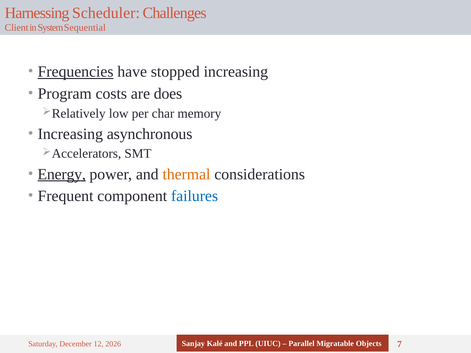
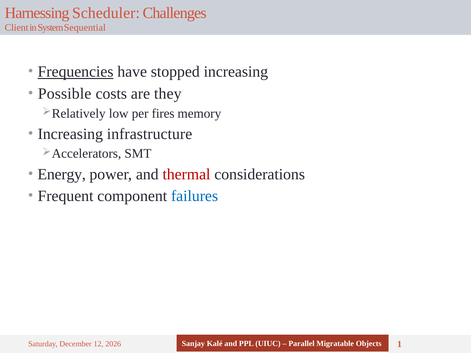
Program: Program -> Possible (65, 94)
does: does -> they (168, 94)
char: char -> fires (163, 113)
asynchronous: asynchronous -> infrastructure (150, 134)
Energy underline: present -> none (62, 174)
thermal colour: orange -> red (186, 174)
7: 7 -> 1 (400, 344)
